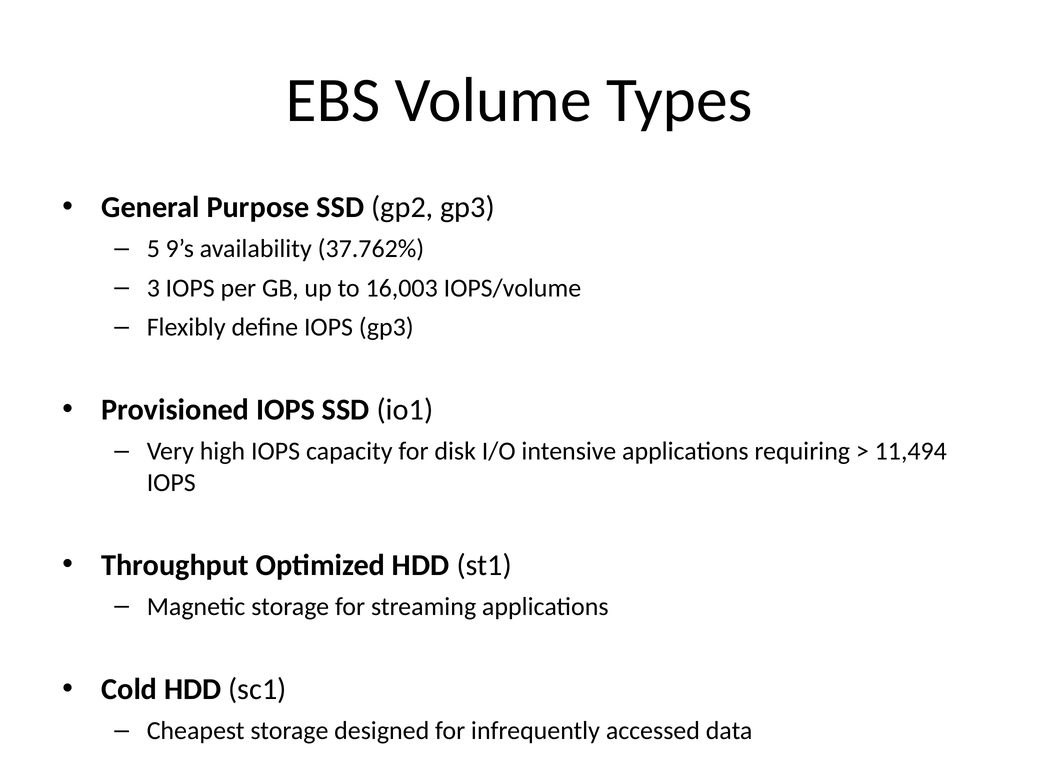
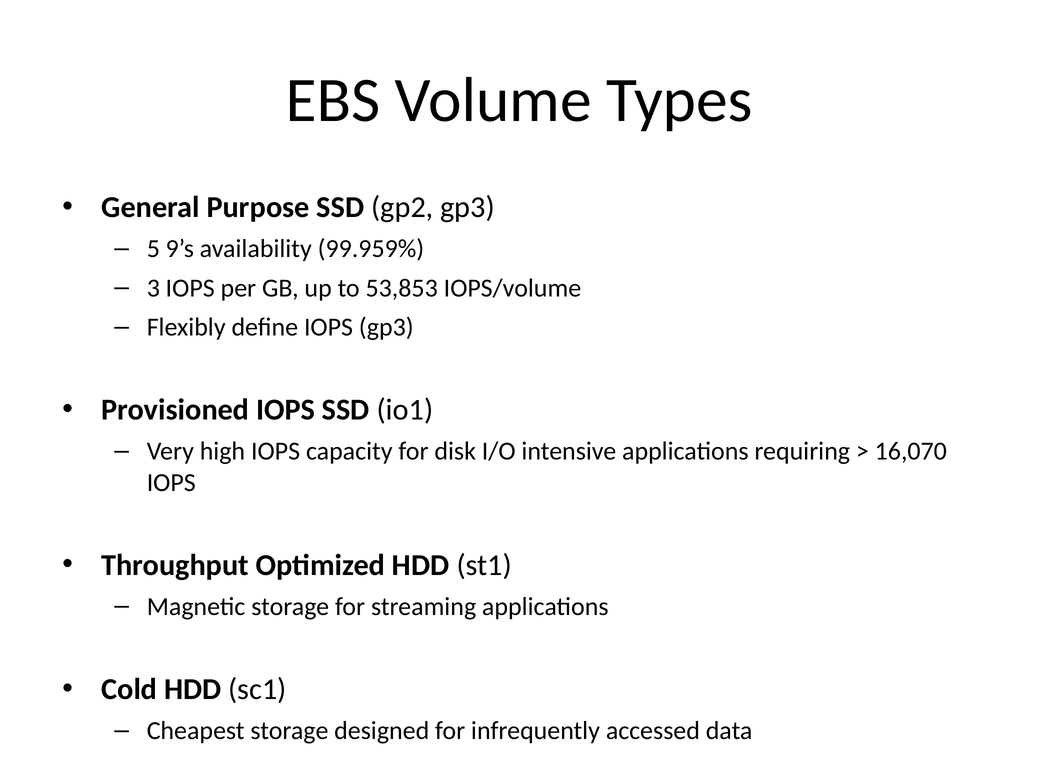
37.762%: 37.762% -> 99.959% (371, 249)
16,003: 16,003 -> 53,853 (402, 288)
11,494: 11,494 -> 16,070 (911, 452)
